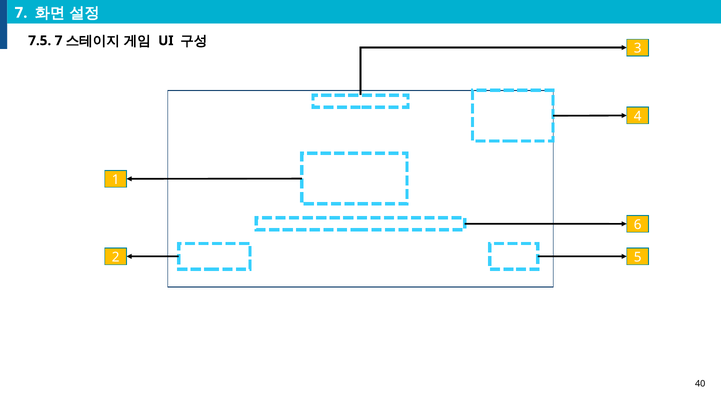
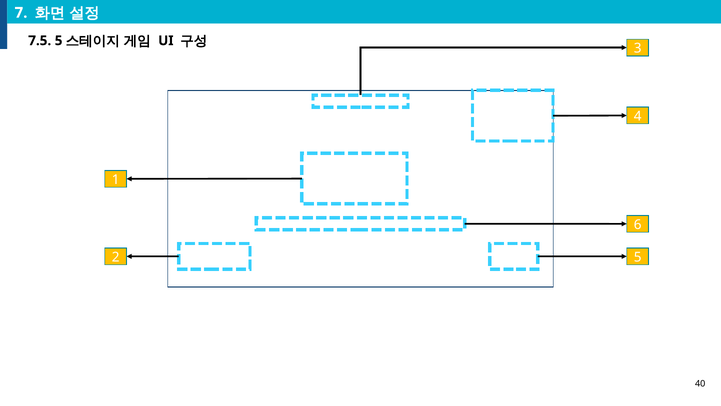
7.5 7: 7 -> 5 (59, 41)
